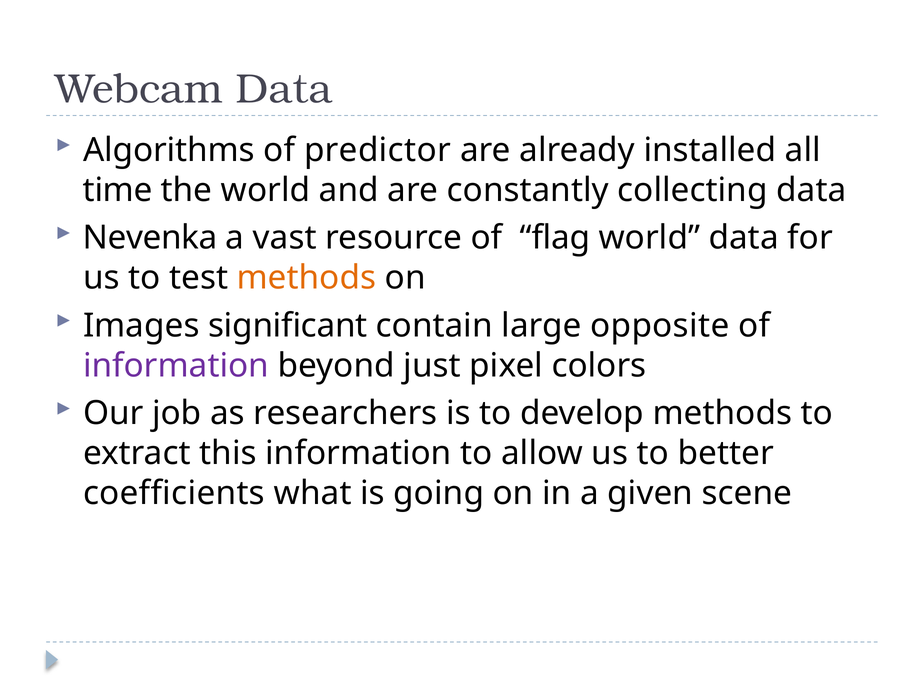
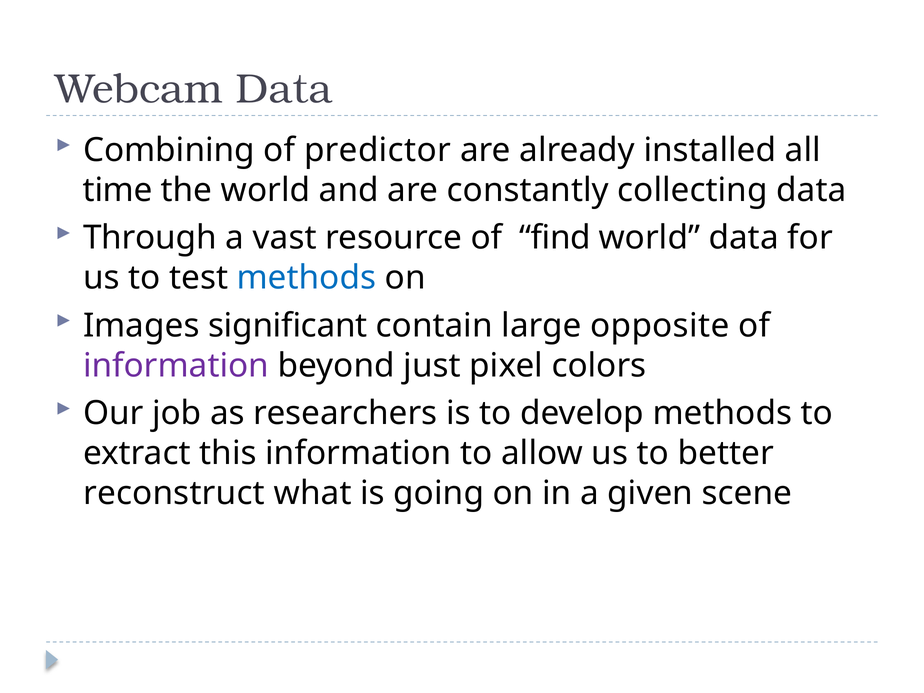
Algorithms: Algorithms -> Combining (169, 150)
Nevenka: Nevenka -> Through (150, 238)
flag: flag -> find (555, 238)
methods colour: orange -> blue (306, 278)
coefficients: coefficients -> reconstruct (174, 493)
